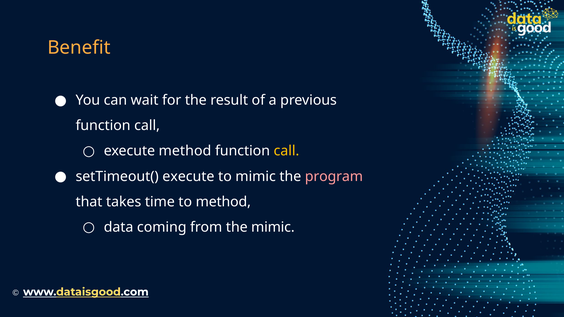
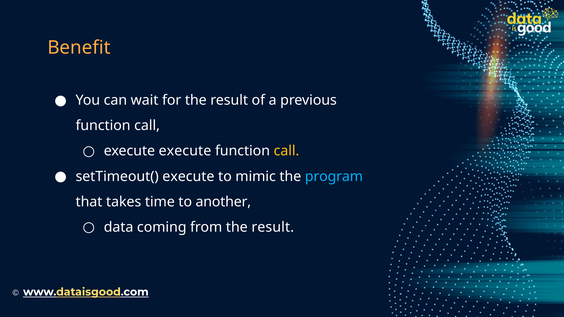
execute method: method -> execute (185, 151)
program colour: pink -> light blue (334, 177)
to method: method -> another (223, 202)
from the mimic: mimic -> result (273, 227)
